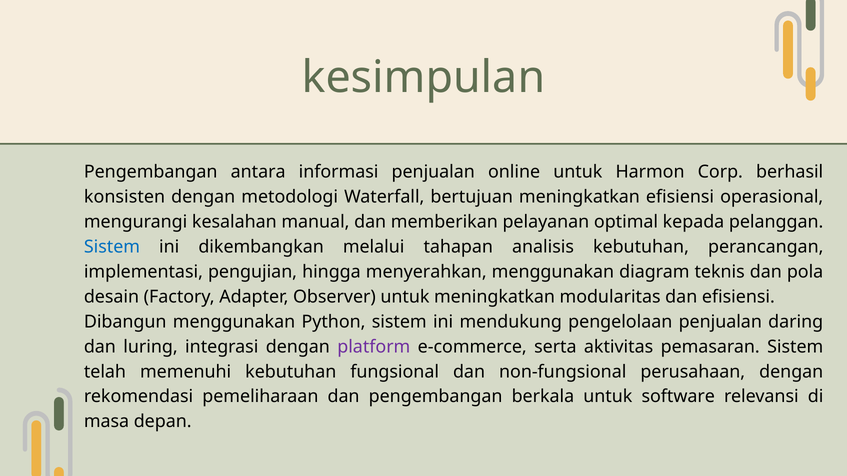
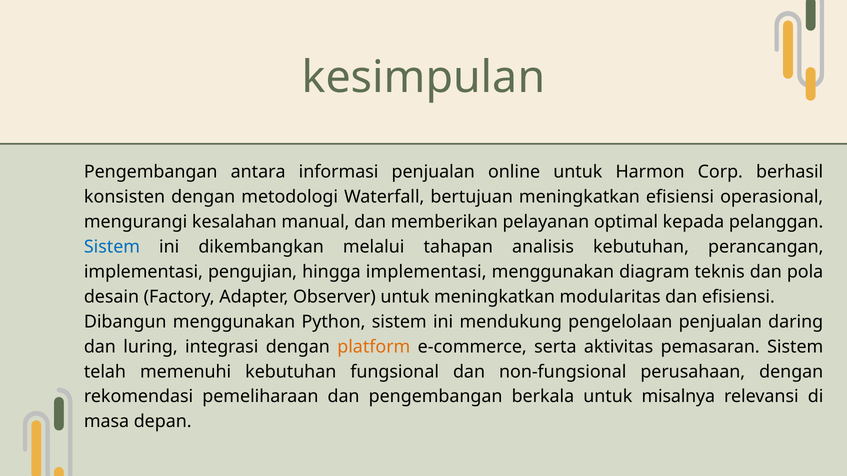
hingga menyerahkan: menyerahkan -> implementasi (426, 272)
platform colour: purple -> orange (374, 347)
software: software -> misalnya (678, 397)
